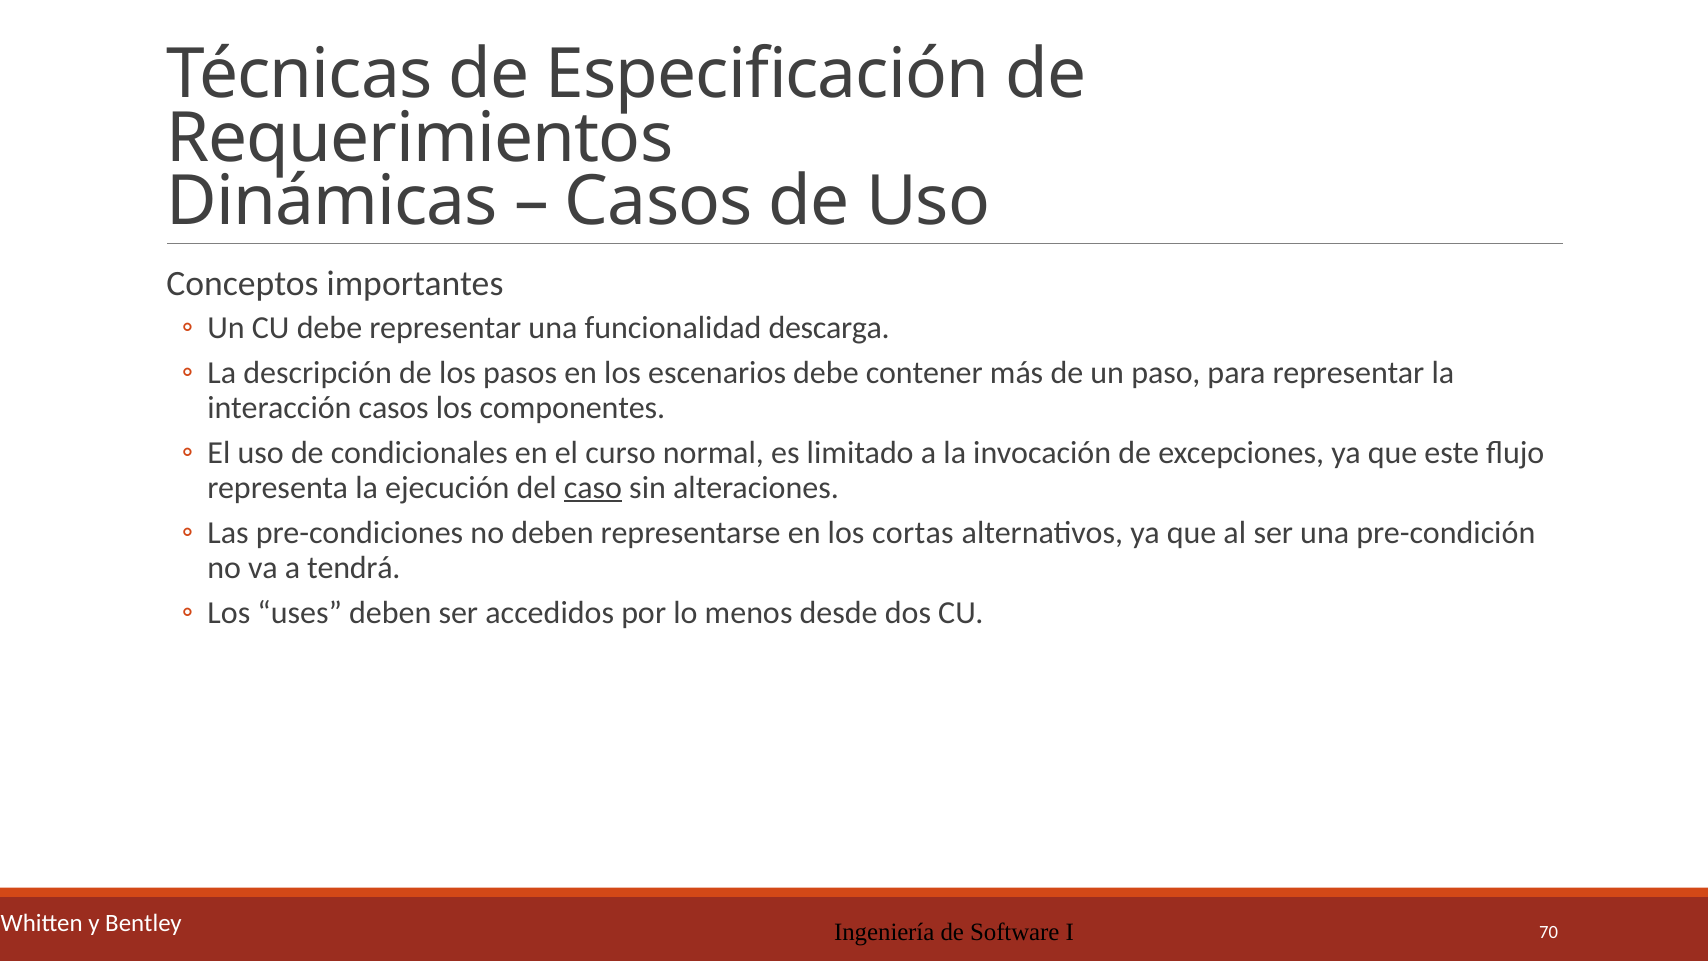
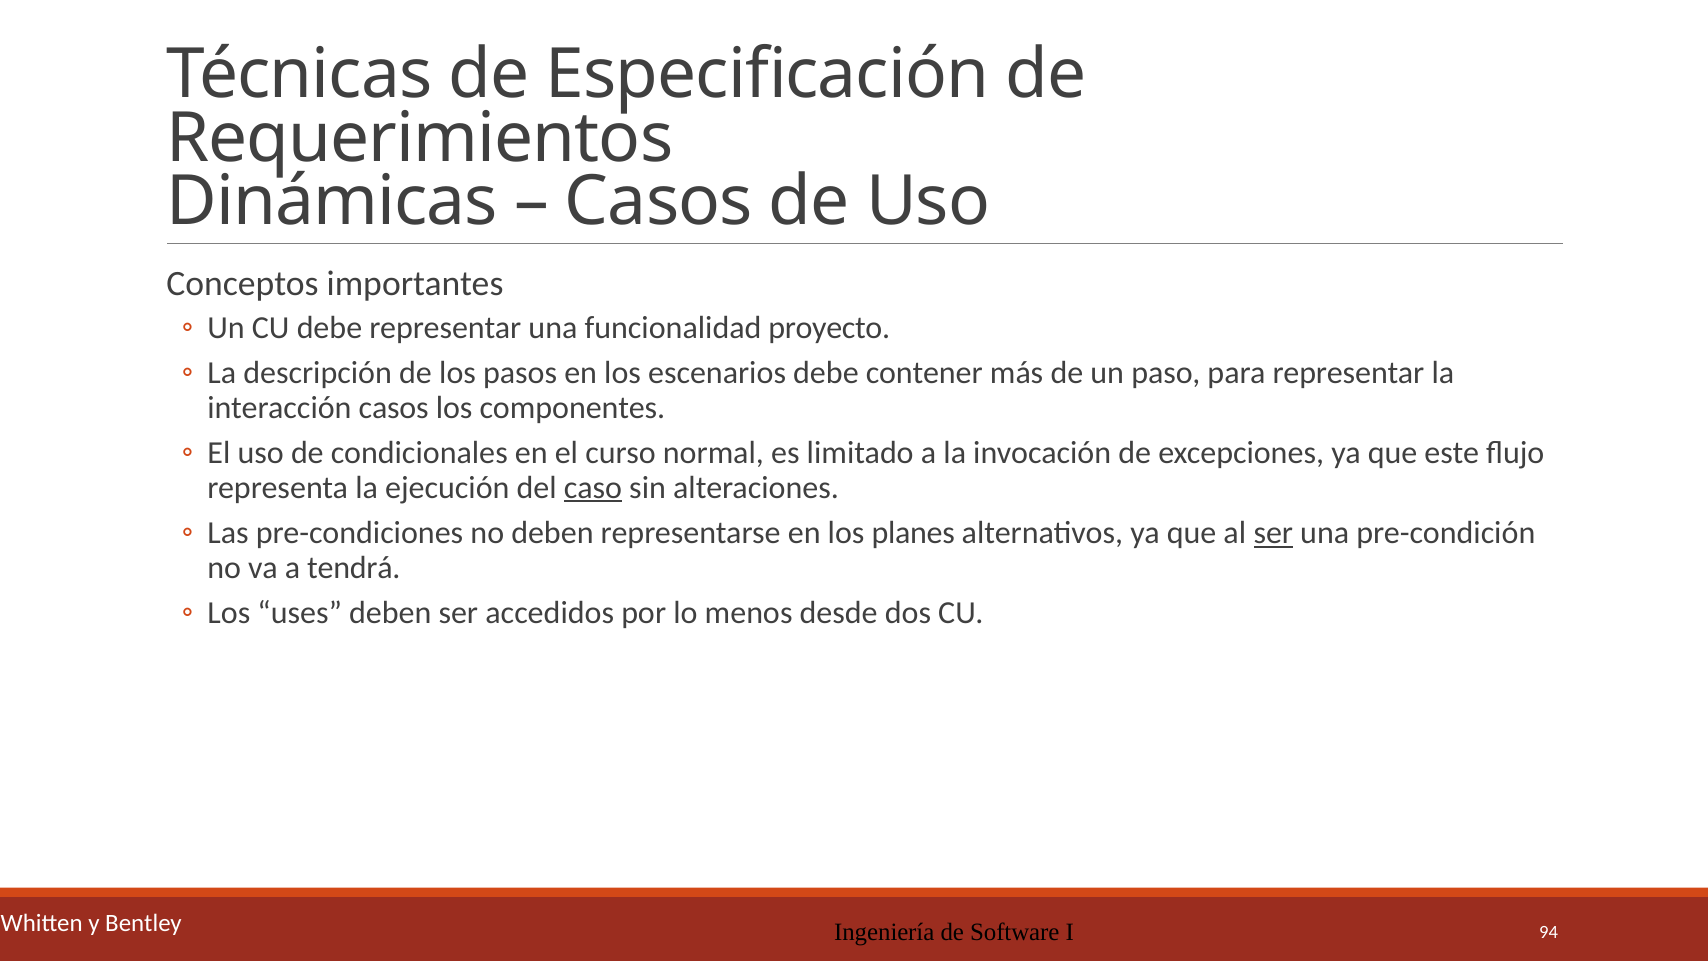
descarga: descarga -> proyecto (829, 328)
cortas: cortas -> planes (913, 533)
ser underline: none -> present (1273, 533)
70: 70 -> 94 (1549, 932)
